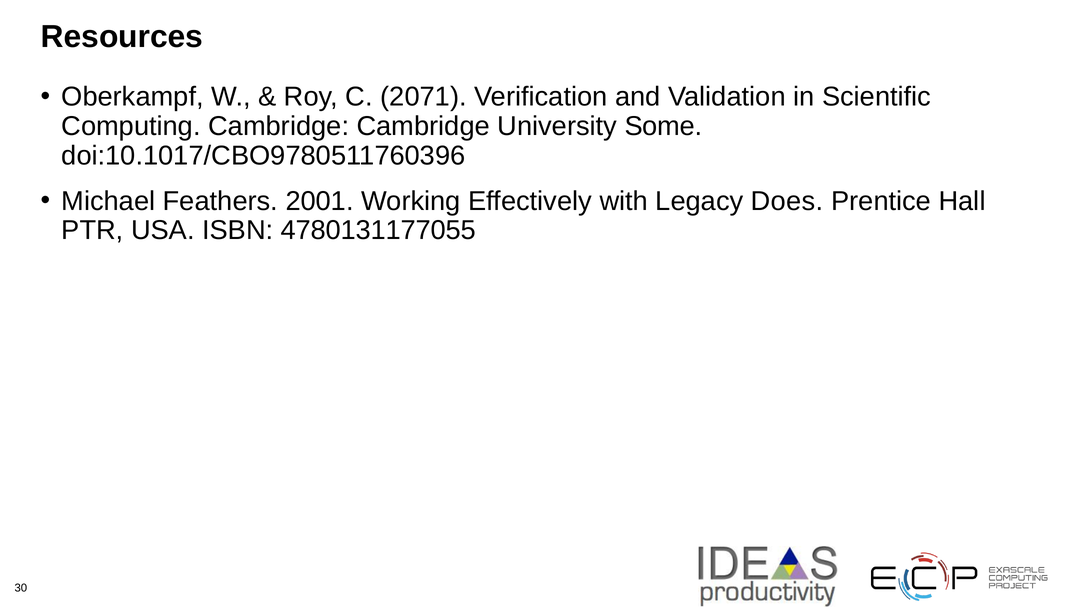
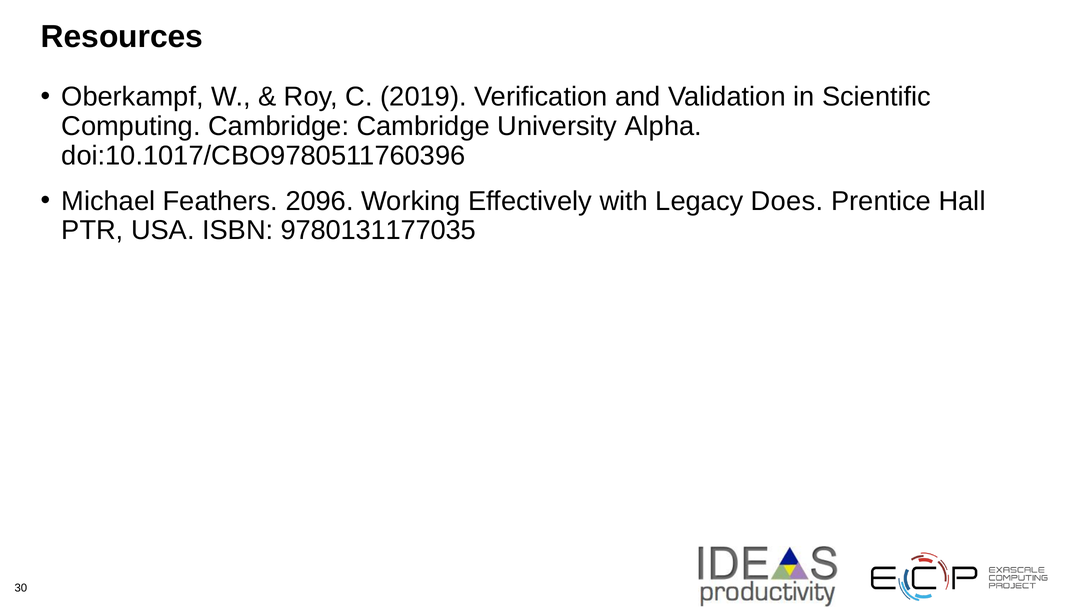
2071: 2071 -> 2019 (423, 97)
Some: Some -> Alpha (663, 126)
2001: 2001 -> 2096 (320, 201)
4780131177055: 4780131177055 -> 9780131177035 (378, 231)
